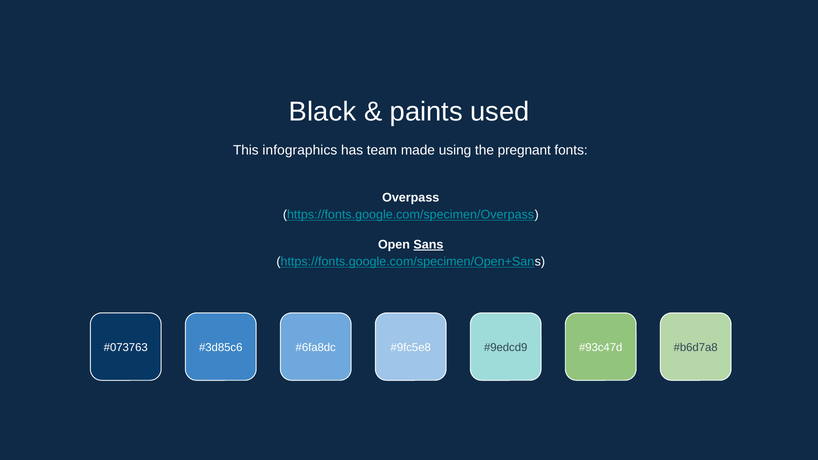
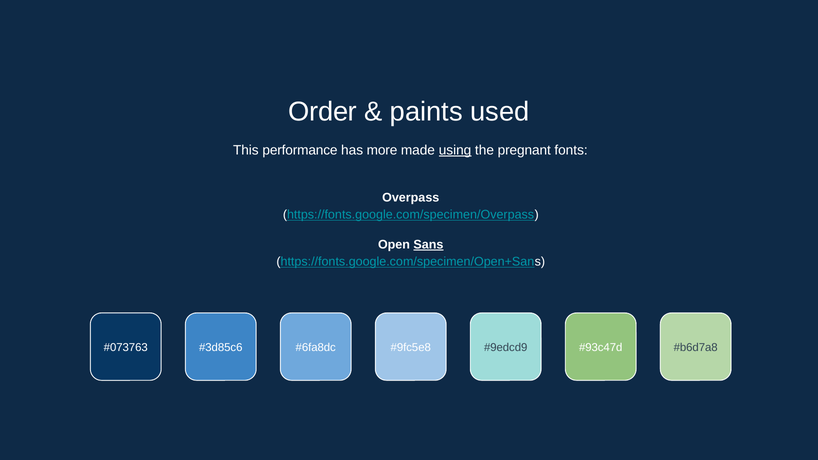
Black: Black -> Order (323, 112)
infographics: infographics -> performance (300, 150)
team: team -> more (382, 150)
using underline: none -> present (455, 150)
